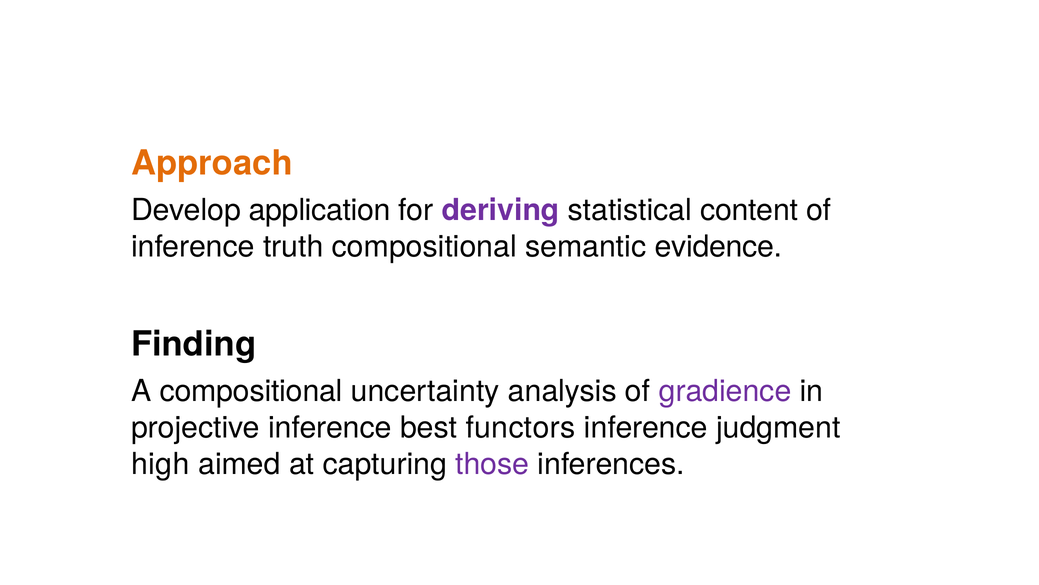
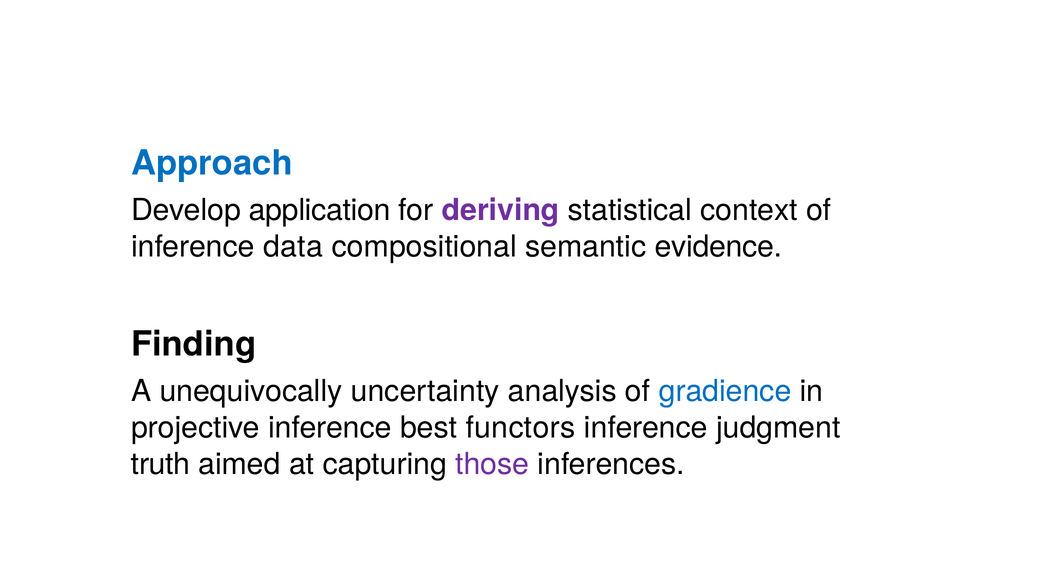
Approach colour: orange -> blue (212, 163)
content: content -> context (749, 210)
truth: truth -> data (293, 247)
A compositional: compositional -> unequivocally (251, 391)
gradience colour: purple -> blue (725, 391)
high: high -> truth (161, 464)
